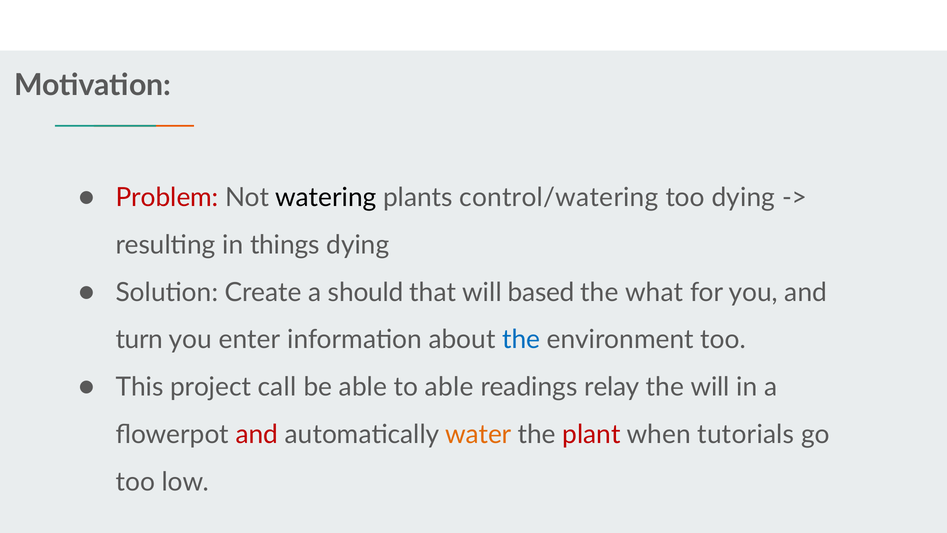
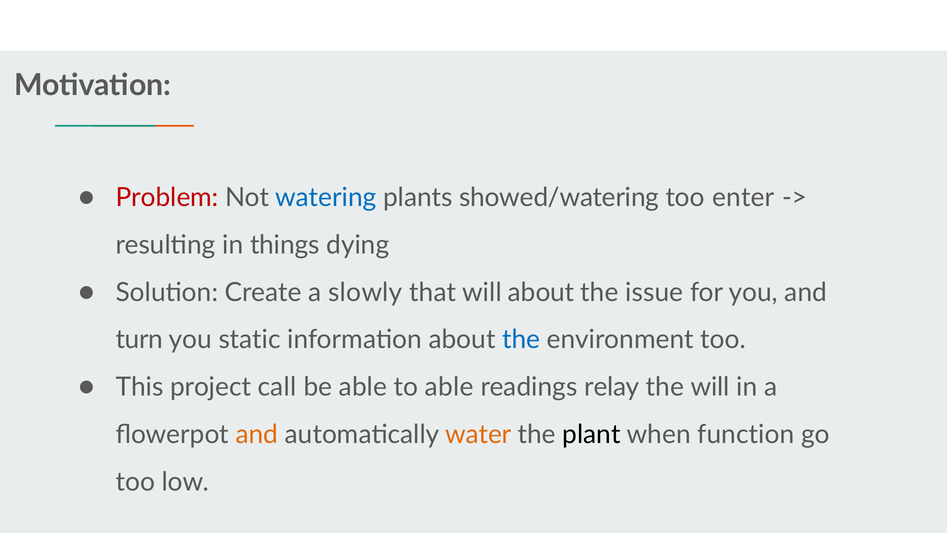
watering colour: black -> blue (326, 197)
control/watering: control/watering -> showed/watering (559, 197)
too dying: dying -> enter (743, 197)
should: should -> slowly (365, 292)
will based: based -> about (541, 292)
what: what -> issue (654, 292)
enter: enter -> static (250, 340)
and colour: red -> orange (257, 434)
plant colour: red -> black (591, 434)
tutorials: tutorials -> function (746, 434)
